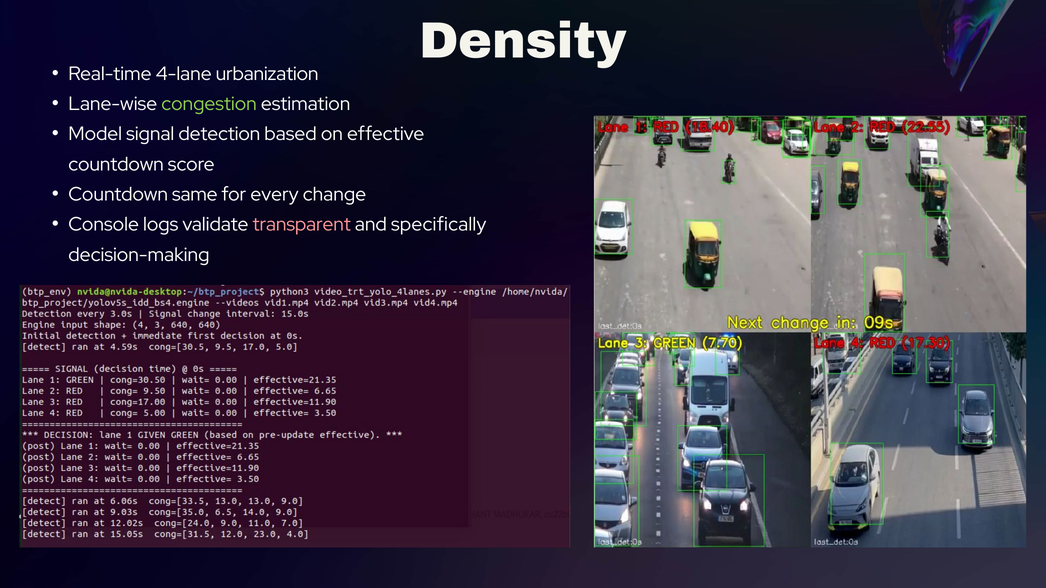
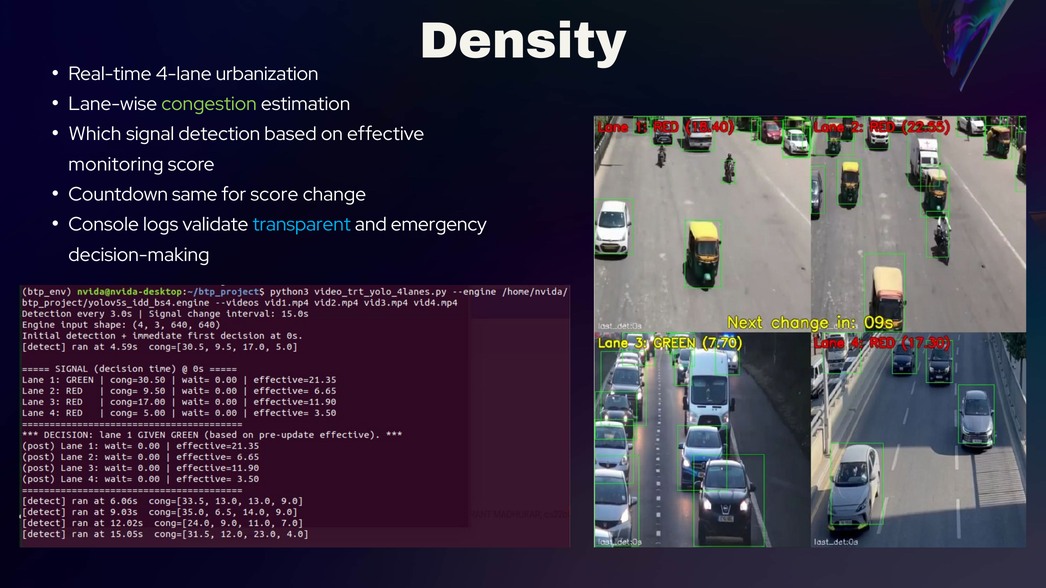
Model: Model -> Which (95, 134)
countdown: countdown -> monitoring (116, 164)
for every: every -> score (274, 194)
transparent colour: pink -> light blue (302, 225)
specifically: specifically -> emergency (439, 225)
